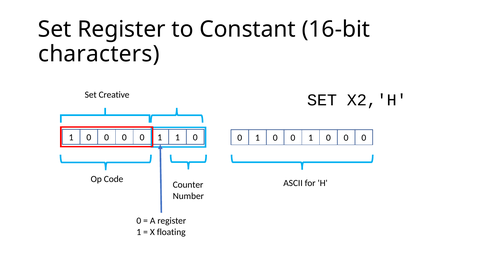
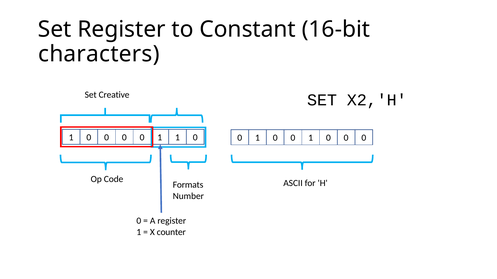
Counter: Counter -> Formats (188, 185)
floating: floating -> counter (171, 232)
